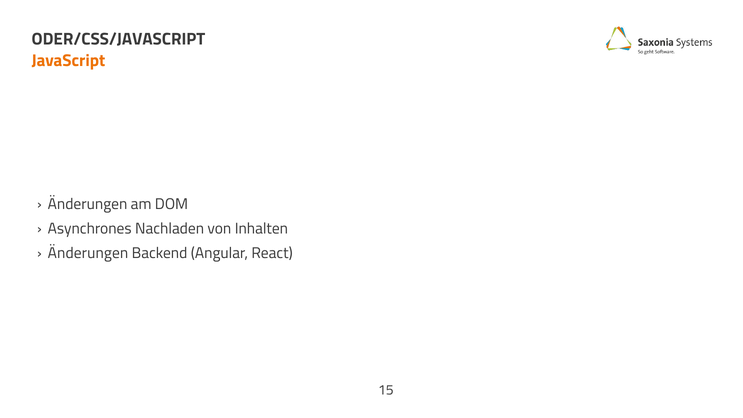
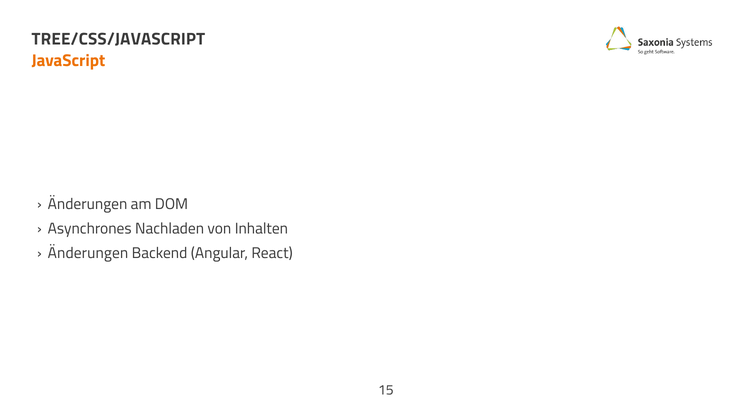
ODER/CSS/JAVASCRIPT: ODER/CSS/JAVASCRIPT -> TREE/CSS/JAVASCRIPT (118, 39)
